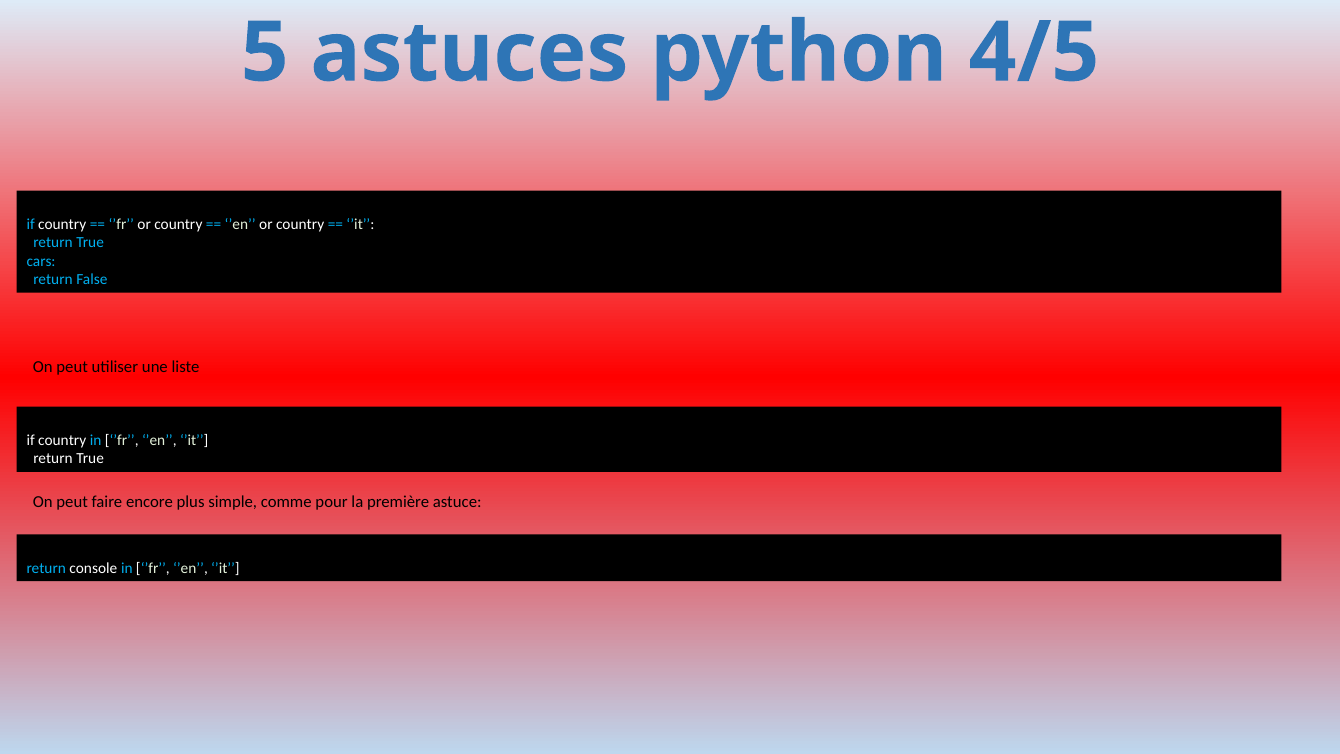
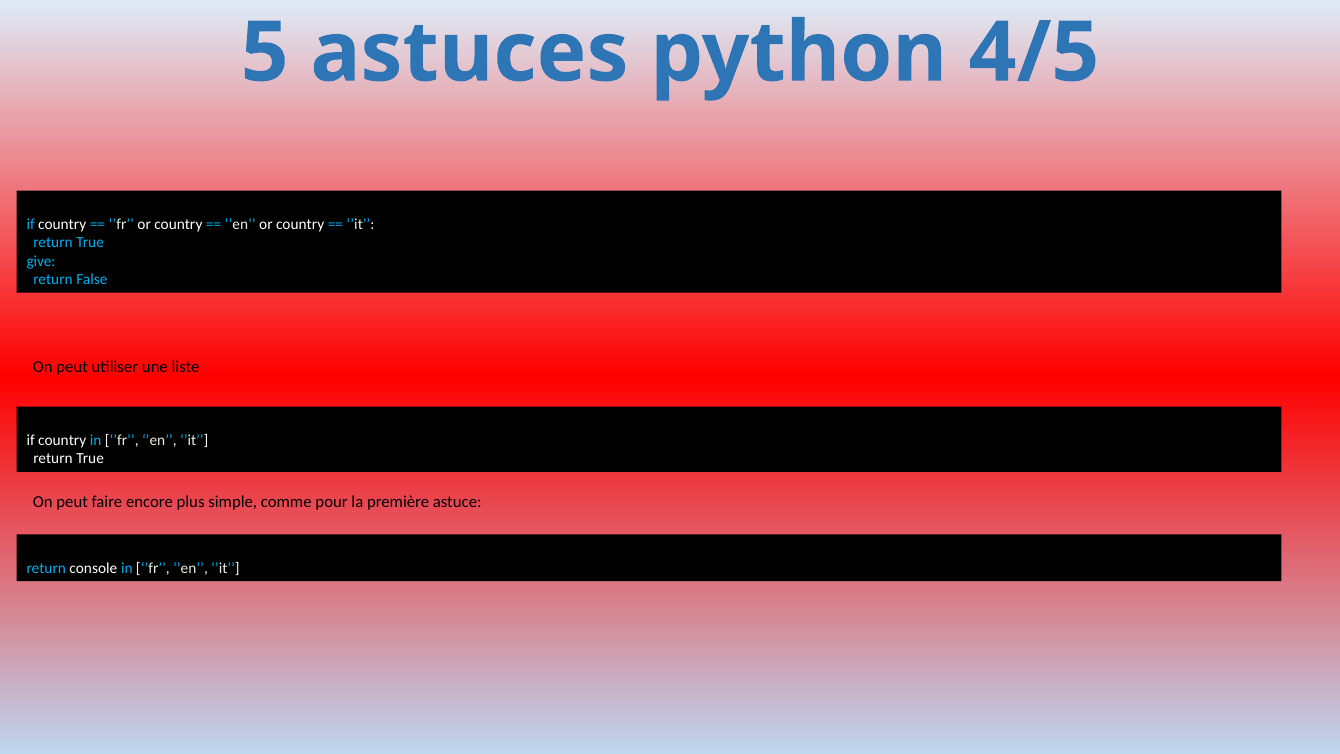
cars: cars -> give (41, 261)
